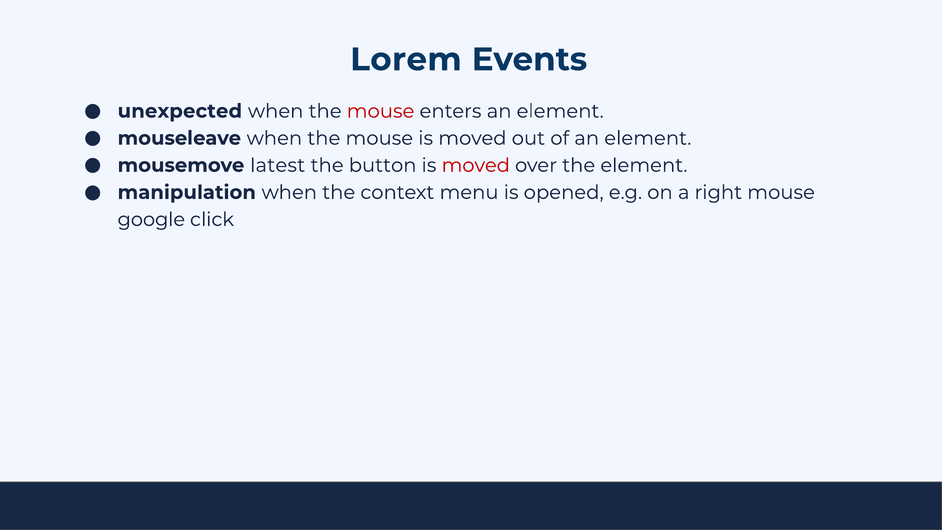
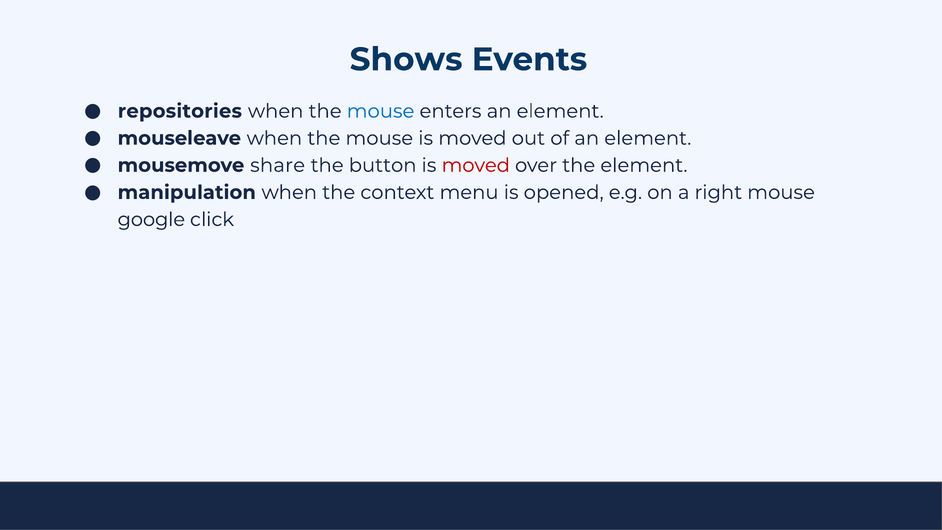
Lorem: Lorem -> Shows (406, 59)
unexpected: unexpected -> repositories (180, 111)
mouse colour: red -> blue (381, 111)
latest: latest -> share (278, 165)
